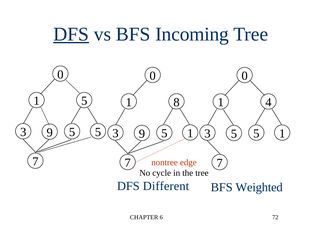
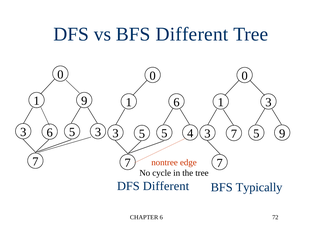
DFS underline: present -> none (71, 34)
BFS Incoming: Incoming -> Different (192, 34)
1 5: 5 -> 9 (84, 101)
1 8: 8 -> 6 (176, 102)
1 4: 4 -> 3 (268, 103)
9: 9 -> 6 (50, 133)
5: 5 -> 3 (98, 132)
9: 9 -> 5 (142, 134)
1: 1 -> 4 (190, 134)
5: 5 -> 7 (234, 134)
1: 1 -> 9 (282, 134)
Weighted: Weighted -> Typically (259, 188)
